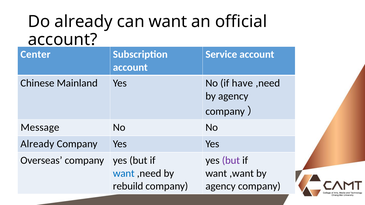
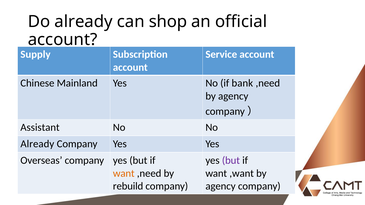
can want: want -> shop (168, 22)
Center: Center -> Supply (35, 55)
have: have -> bank (242, 83)
Message: Message -> Assistant (40, 127)
want colour: blue -> orange (124, 174)
